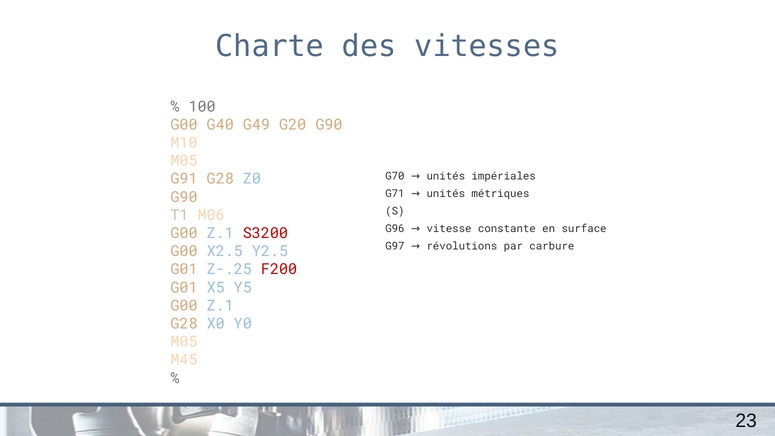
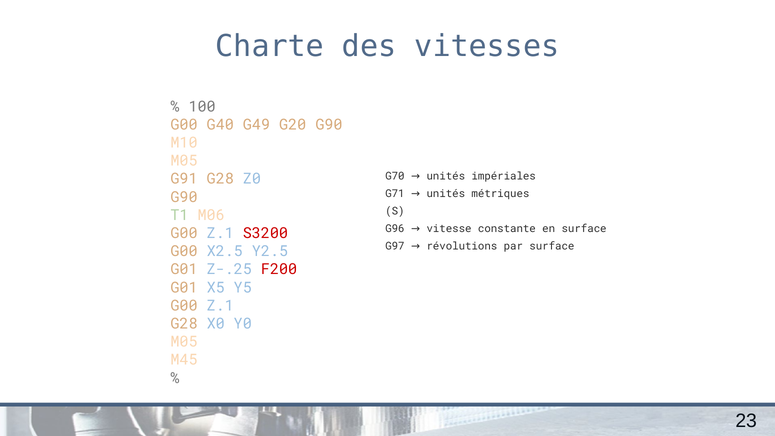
par carbure: carbure -> surface (552, 246)
